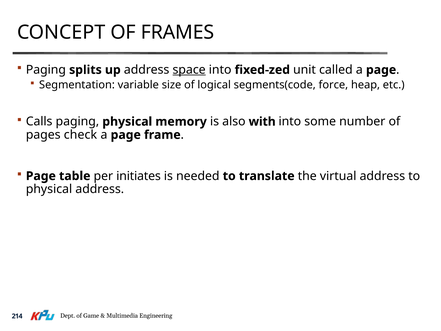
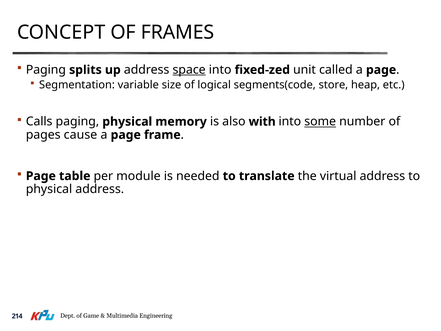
force: force -> store (333, 85)
some underline: none -> present (320, 122)
check: check -> cause (80, 135)
initiates: initiates -> module (138, 176)
